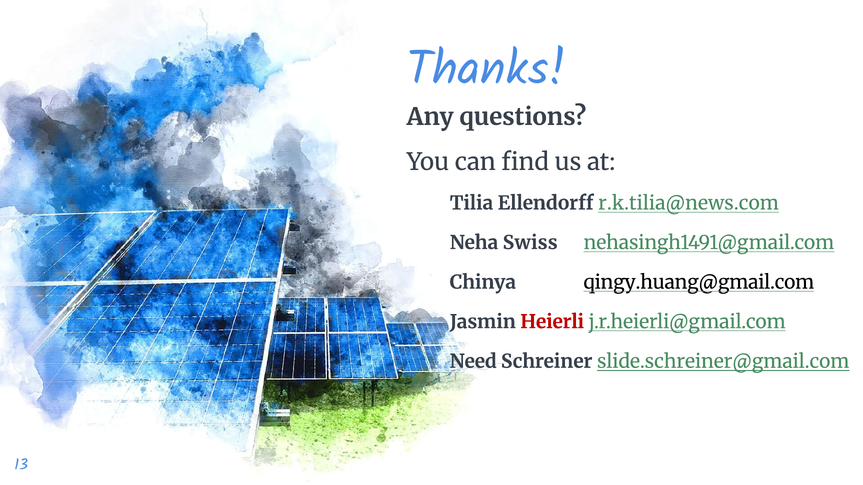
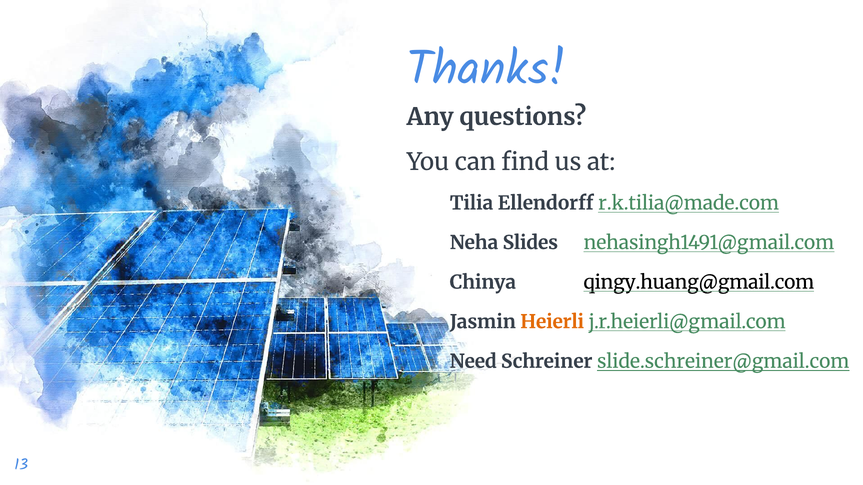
r.k.tilia@news.com: r.k.tilia@news.com -> r.k.tilia@made.com (689, 203)
Swiss: Swiss -> Slides (530, 243)
Heierli colour: red -> orange (552, 322)
